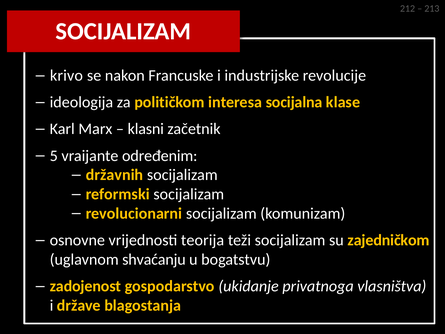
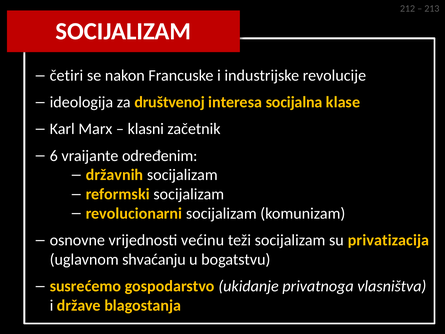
krivo: krivo -> četiri (66, 76)
političkom: političkom -> društvenoj (170, 102)
5: 5 -> 6 (54, 156)
teorija: teorija -> većinu (203, 240)
zajedničkom: zajedničkom -> privatizacija (389, 240)
zadojenost: zadojenost -> susrećemo (85, 286)
